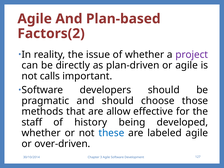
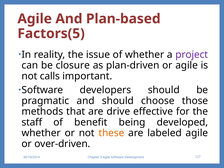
Factors(2: Factors(2 -> Factors(5 (51, 34)
directly: directly -> closure (73, 65)
allow: allow -> drive (118, 112)
history: history -> benefit (91, 122)
these colour: blue -> orange (111, 133)
